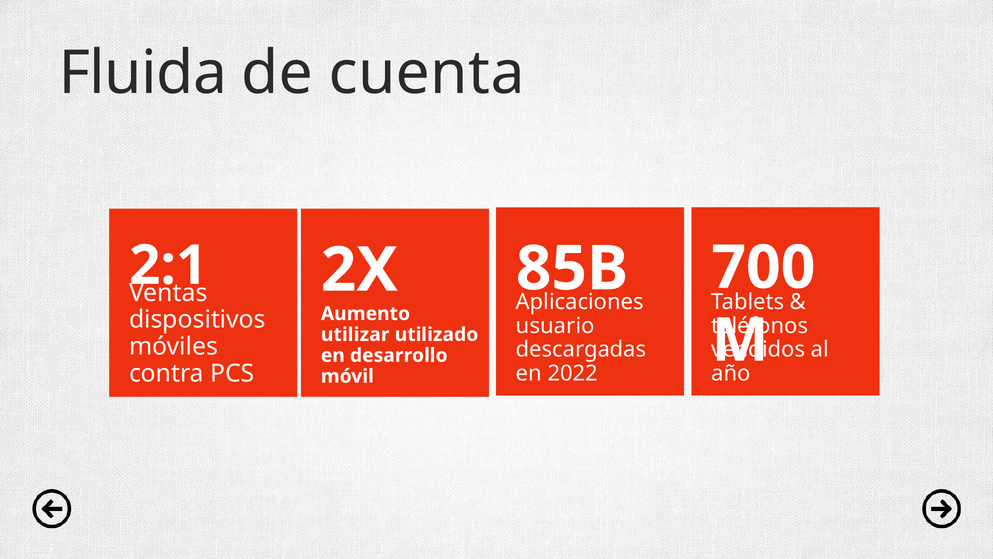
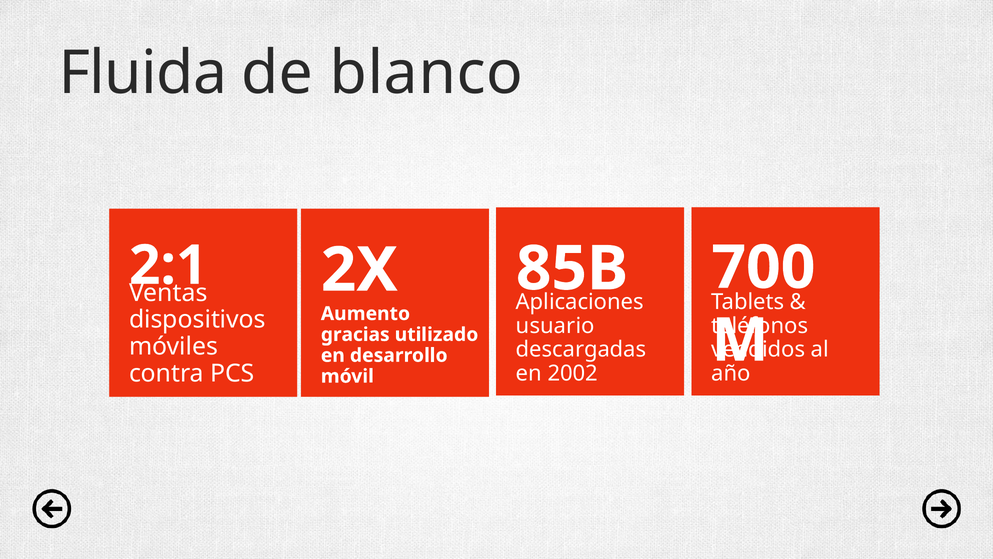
cuenta: cuenta -> blanco (426, 73)
utilizar: utilizar -> gracias (355, 334)
2022: 2022 -> 2002 (573, 373)
